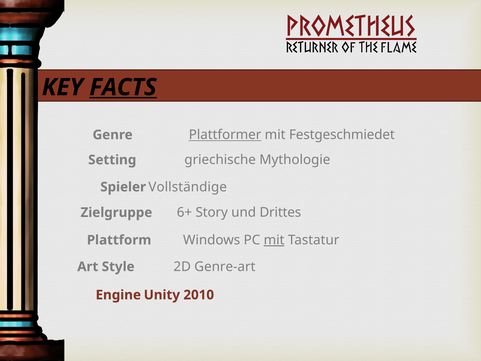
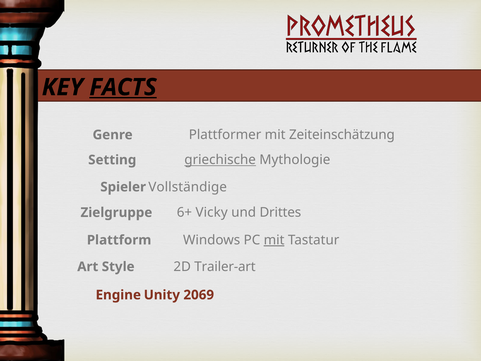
Plattformer underline: present -> none (225, 135)
Festgeschmiedet: Festgeschmiedet -> Zeiteinschätzung (342, 135)
griechische underline: none -> present (220, 160)
Story: Story -> Vicky (212, 212)
Genre-art: Genre-art -> Trailer-art (225, 267)
2010: 2010 -> 2069 (199, 295)
